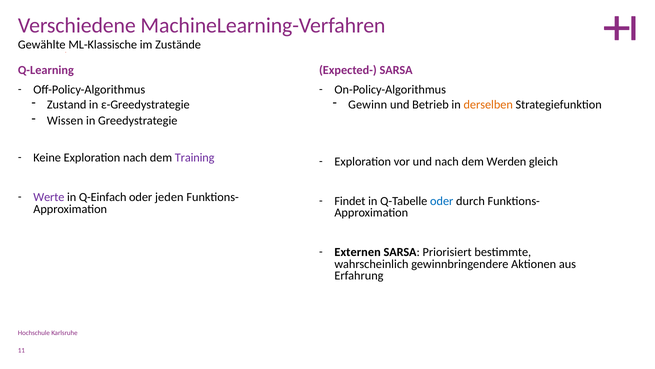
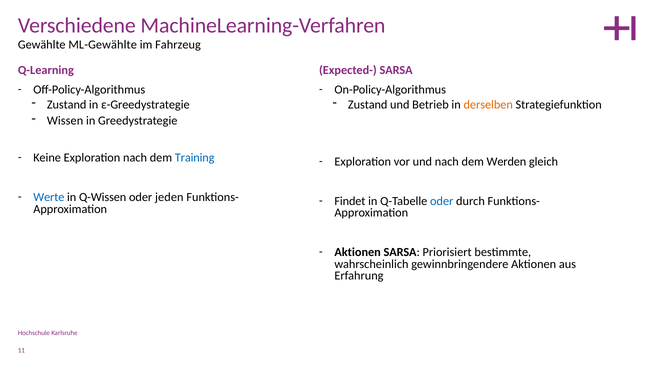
ML-Klassische: ML-Klassische -> ML-Gewählte (103, 45)
Zustände: Zustände -> Fahrzeug (178, 45)
Gewinn: Gewinn -> Zustand (368, 104)
Training colour: purple -> blue (195, 158)
Werte colour: purple -> blue (49, 197)
Q-Einfach: Q-Einfach -> Q-Wissen (103, 197)
Externen: Externen -> Aktionen (358, 252)
